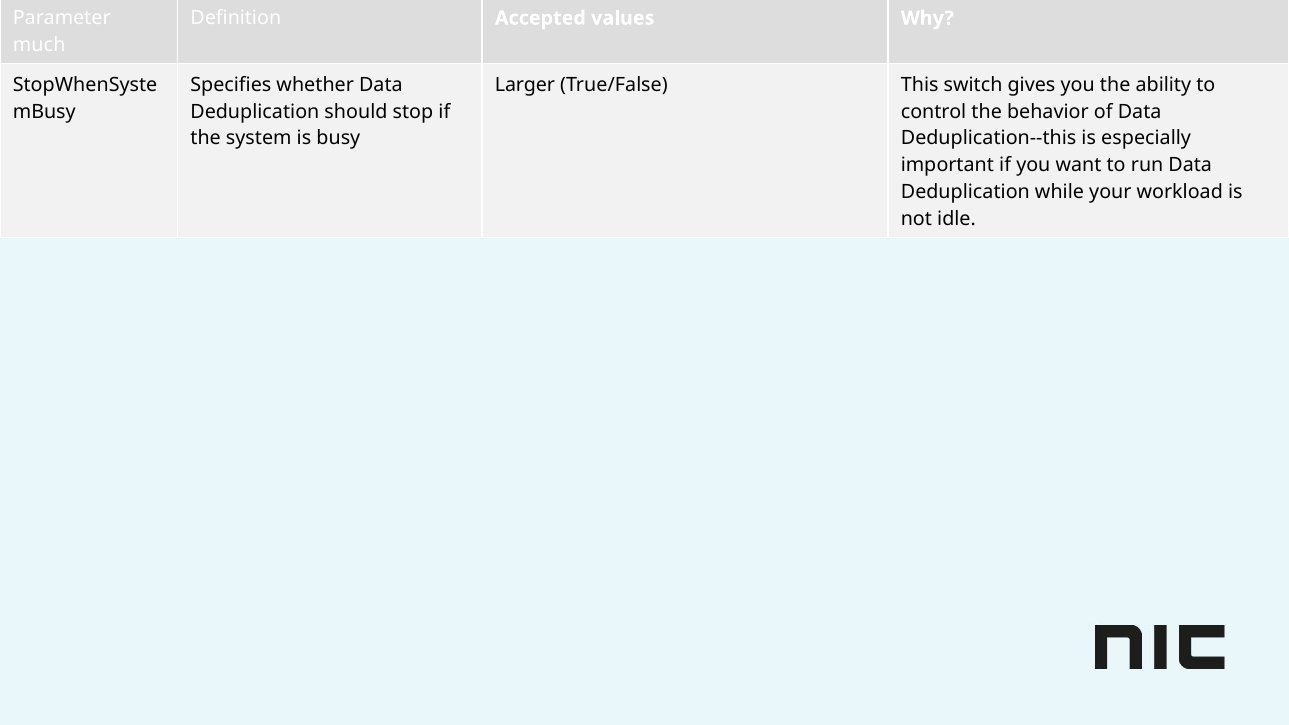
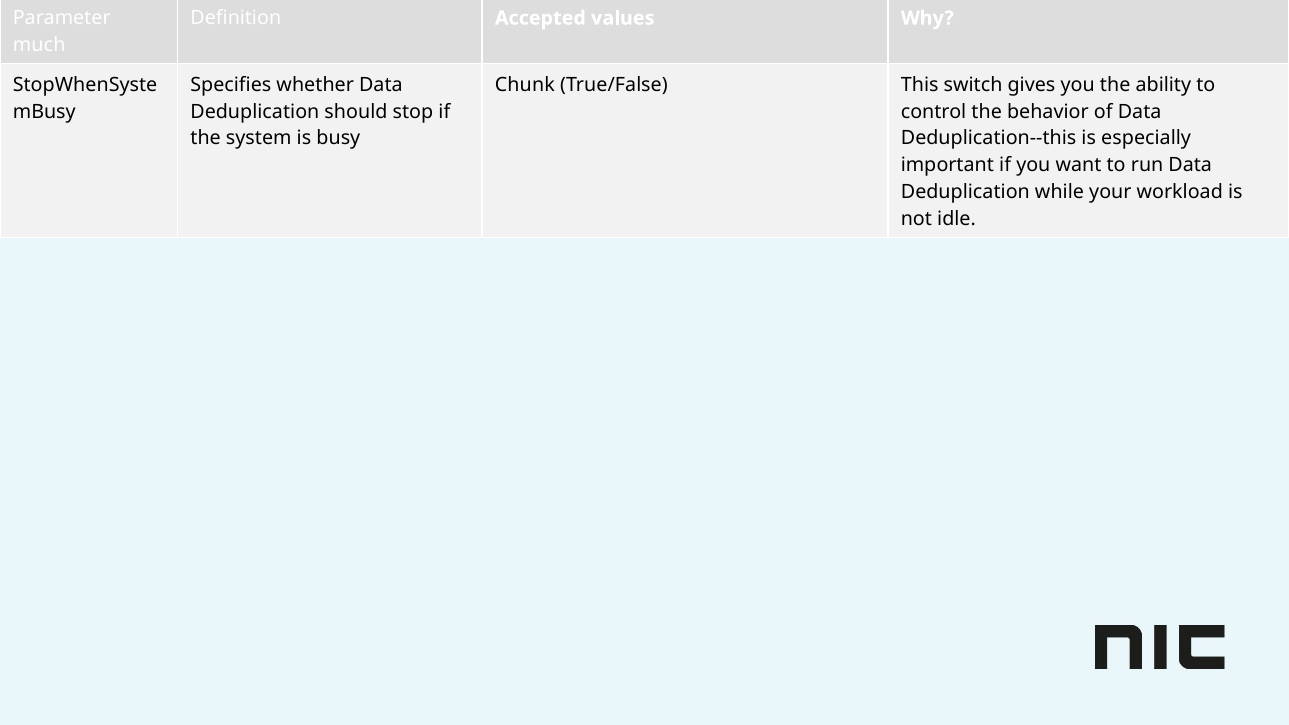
Larger: Larger -> Chunk (525, 85)
